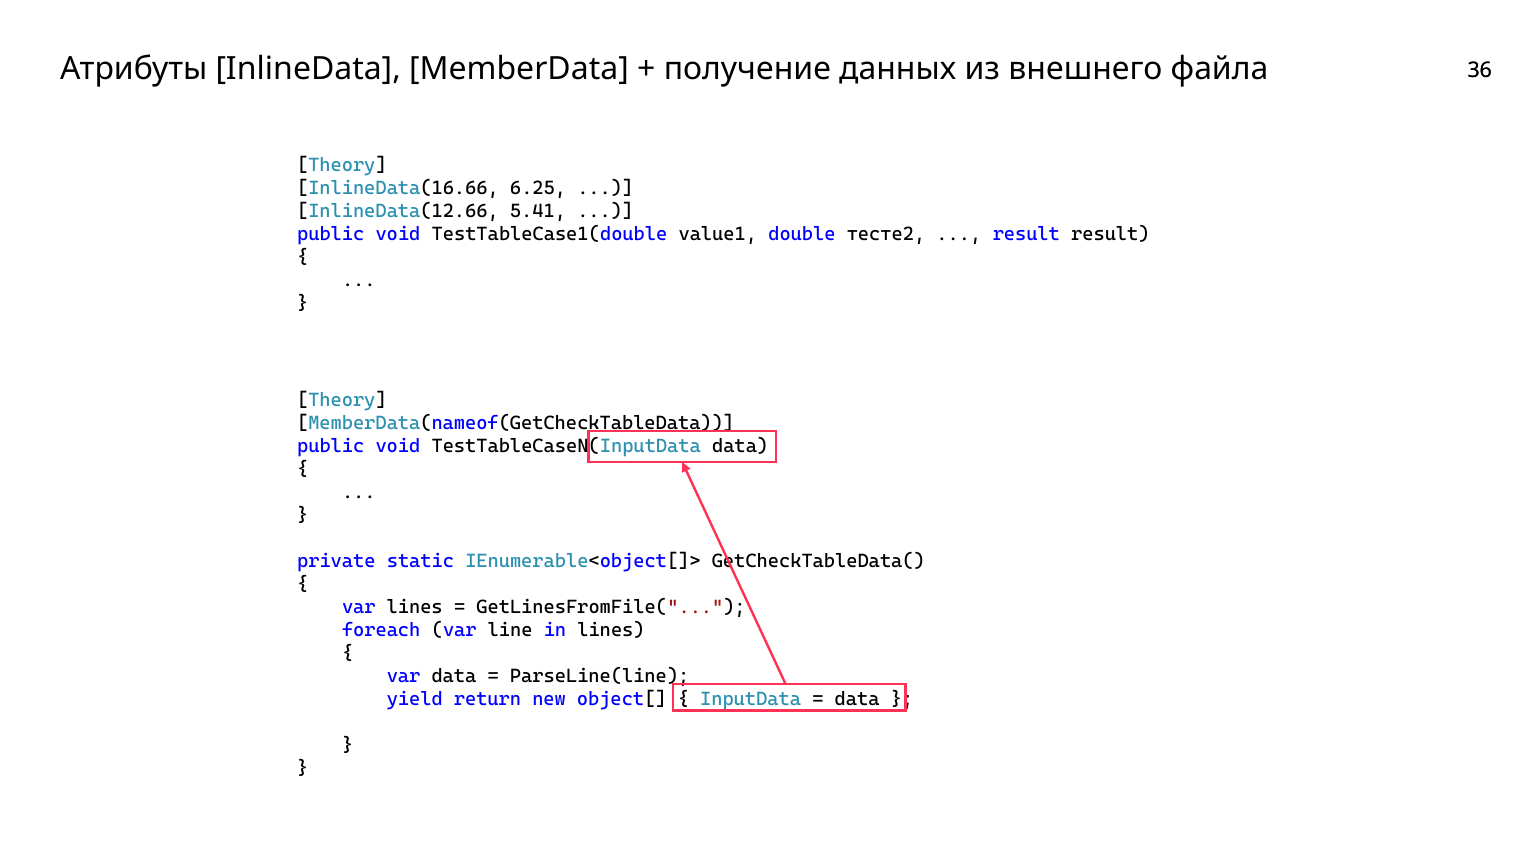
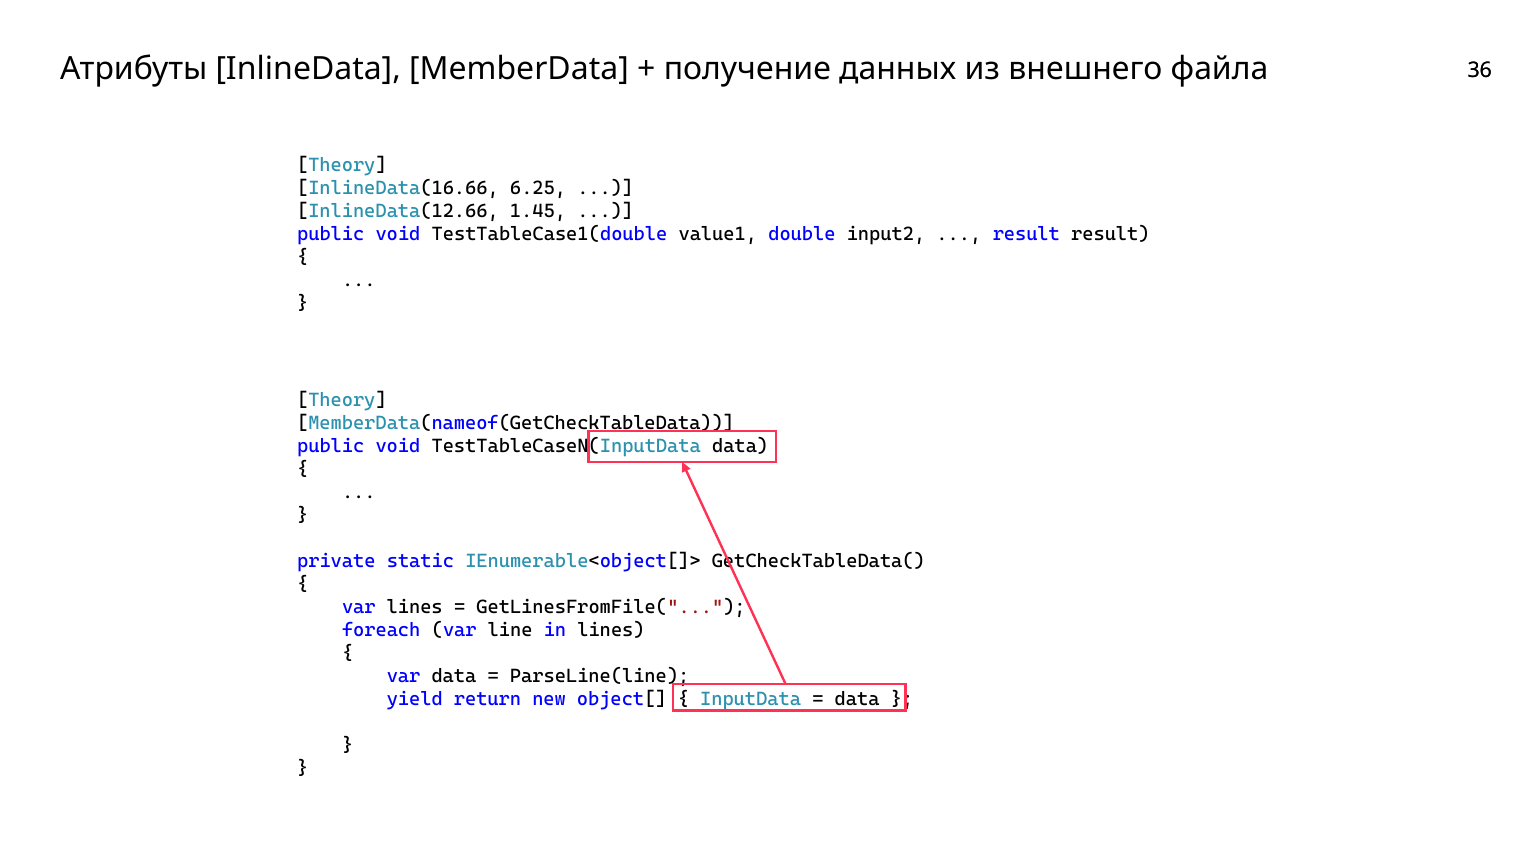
5.41: 5.41 -> 1.45 (538, 211)
тесте2: тесте2 -> input2 (886, 234)
